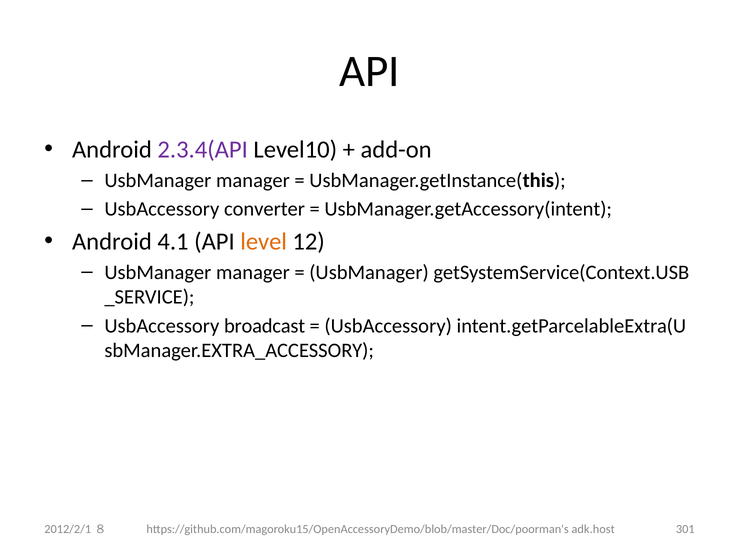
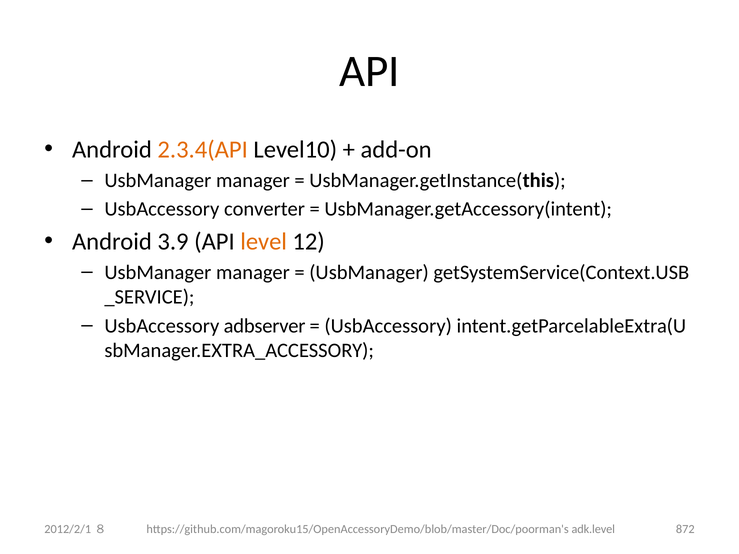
2.3.4(API colour: purple -> orange (203, 150)
4.1: 4.1 -> 3.9 (173, 242)
broadcast: broadcast -> adbserver (265, 326)
adk.host: adk.host -> adk.level (593, 529)
301: 301 -> 872 (685, 529)
